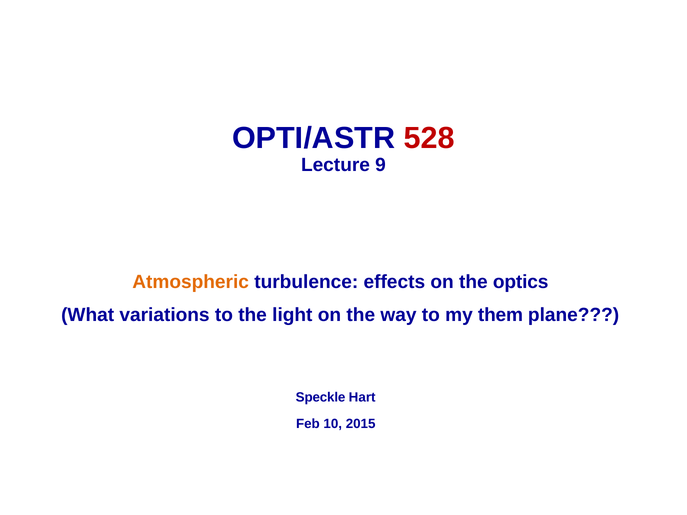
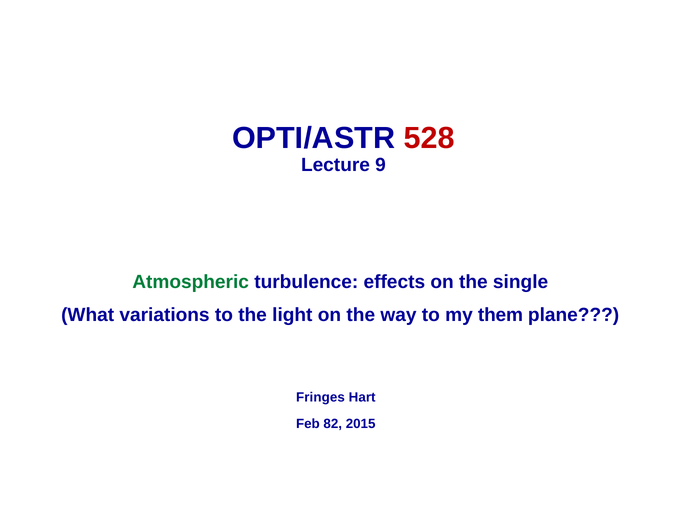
Atmospheric colour: orange -> green (191, 282)
optics: optics -> single (521, 282)
Speckle: Speckle -> Fringes (320, 397)
10: 10 -> 82 (333, 424)
